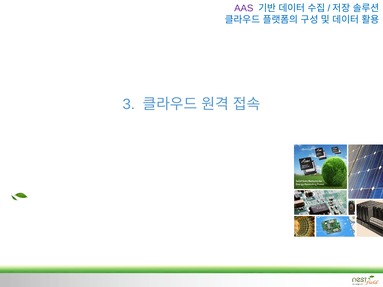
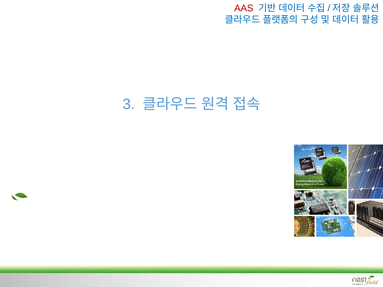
AAS colour: purple -> red (244, 8)
